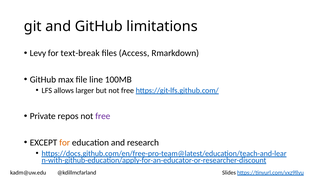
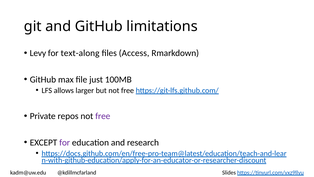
text-break: text-break -> text-along (80, 53)
line: line -> just (96, 79)
for colour: orange -> purple (65, 142)
